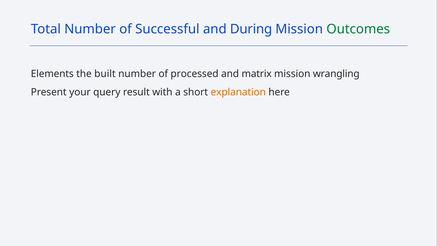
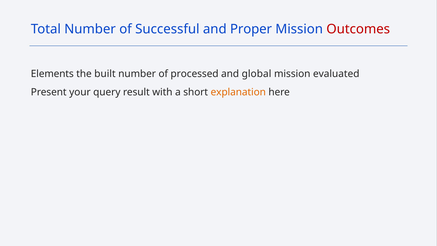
During: During -> Proper (251, 29)
Outcomes colour: green -> red (358, 29)
matrix: matrix -> global (257, 74)
wrangling: wrangling -> evaluated (336, 74)
